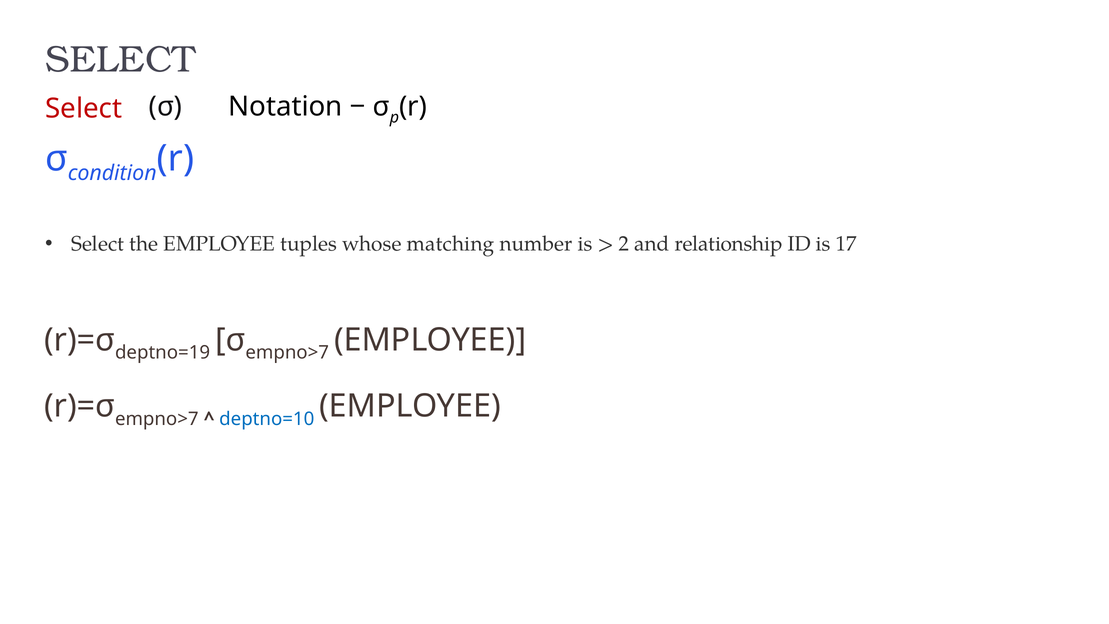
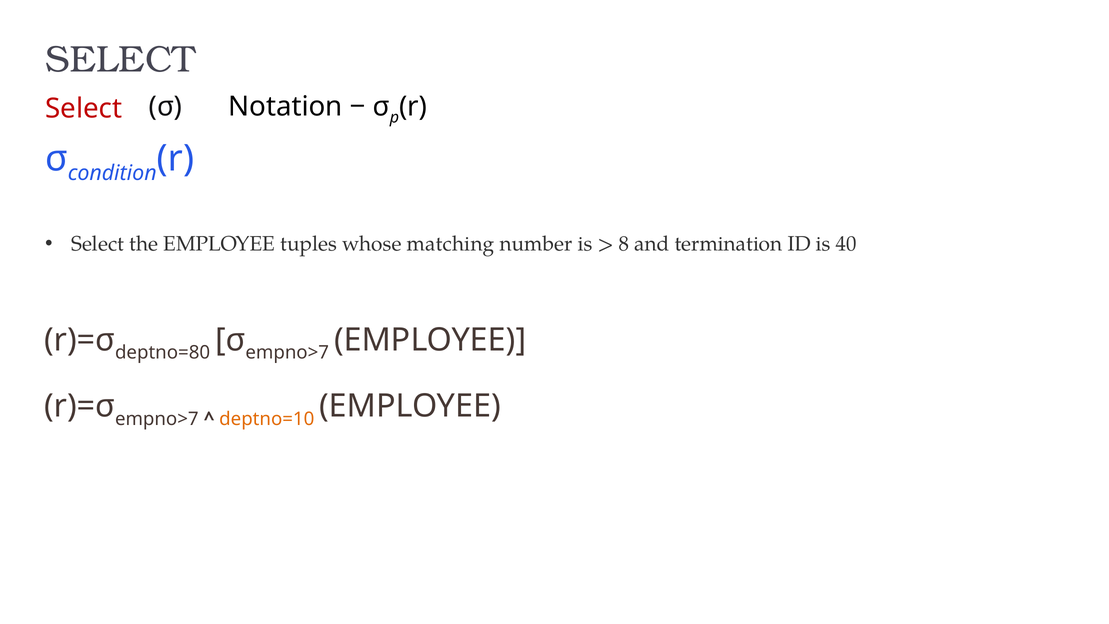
2: 2 -> 8 (624, 244)
relationship: relationship -> termination (729, 244)
17: 17 -> 40 (846, 244)
deptno=19: deptno=19 -> deptno=80 (163, 352)
deptno=10 colour: blue -> orange (267, 419)
